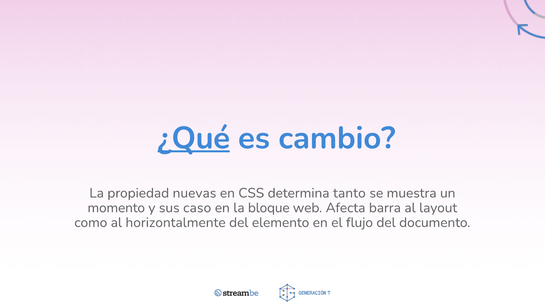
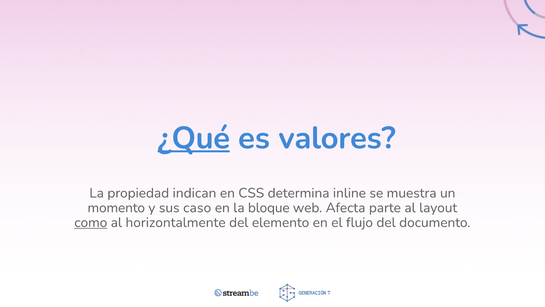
cambio: cambio -> valores (337, 138)
nuevas: nuevas -> indican (194, 193)
tanto: tanto -> inline (349, 193)
barra: barra -> parte (385, 207)
como underline: none -> present (91, 222)
